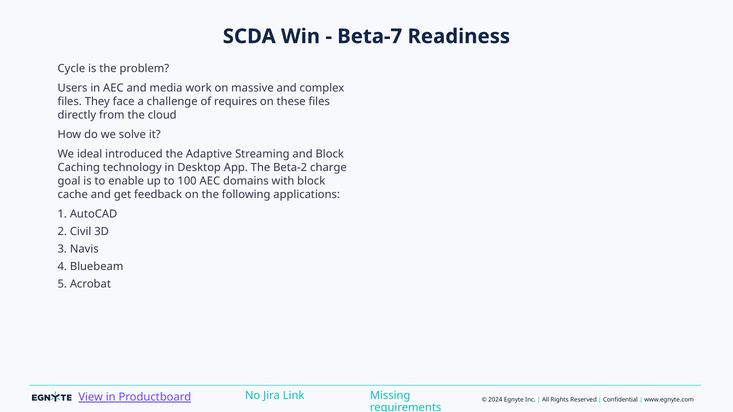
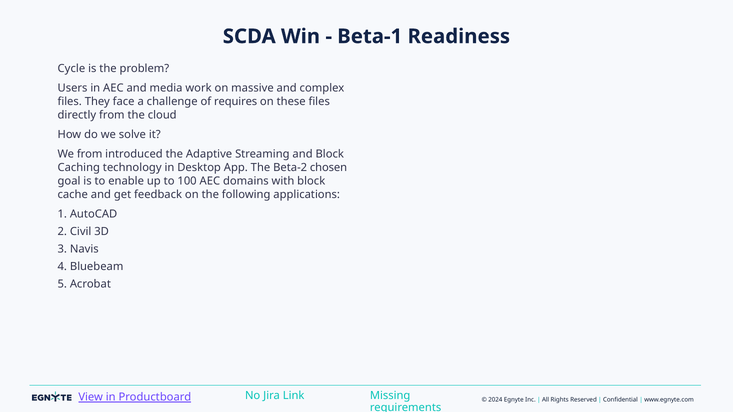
Beta-7: Beta-7 -> Beta-1 (370, 36)
We ideal: ideal -> from (90, 154)
charge: charge -> chosen (329, 168)
